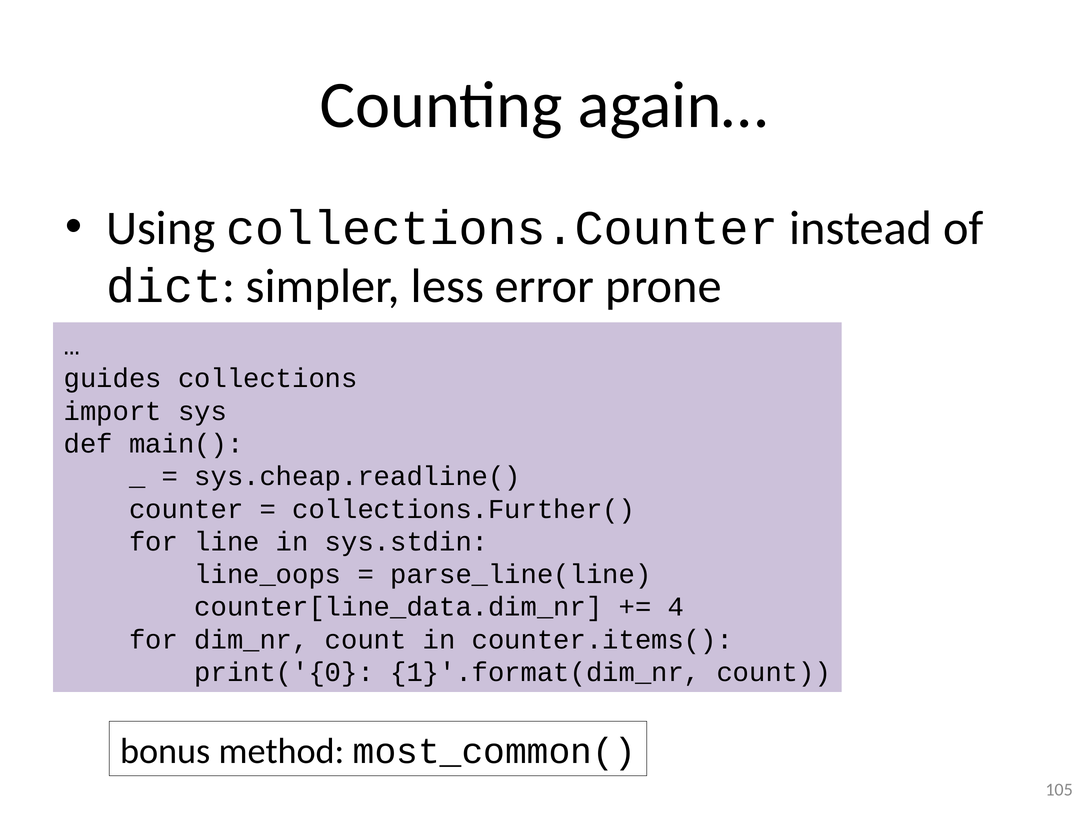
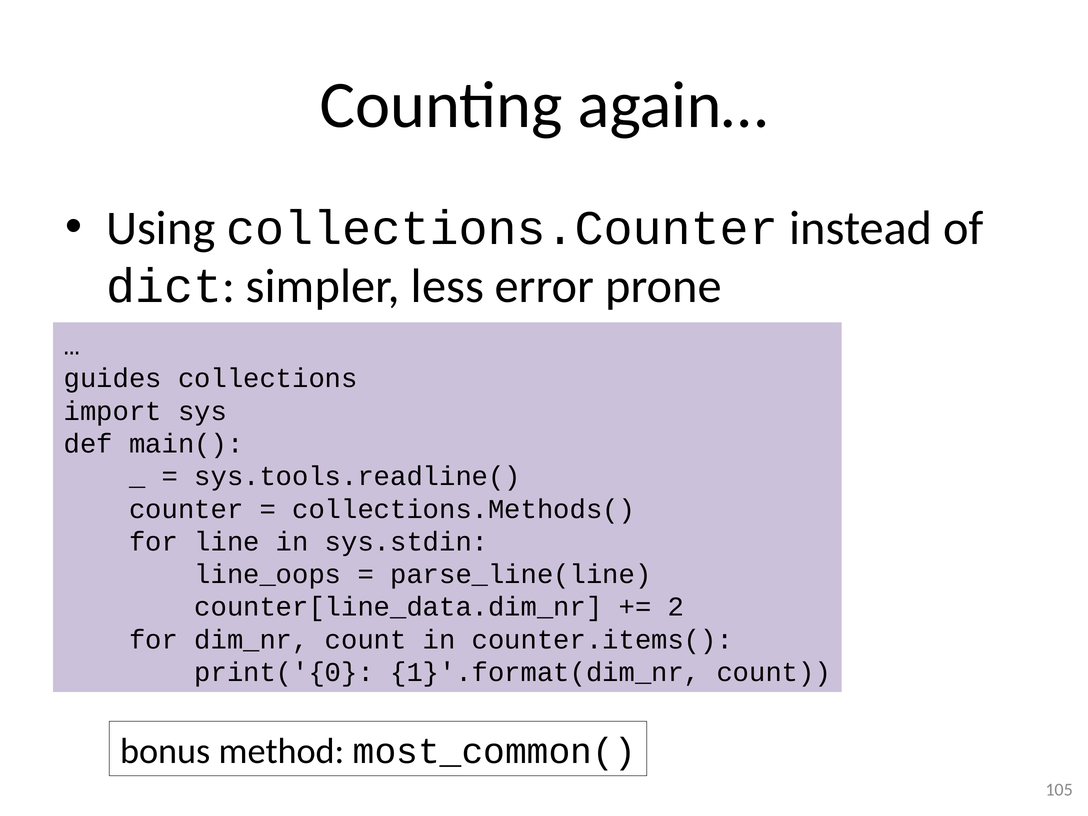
sys.cheap.readline(: sys.cheap.readline( -> sys.tools.readline( (358, 476)
collections.Further(: collections.Further( -> collections.Methods( (464, 509)
4: 4 -> 2 (676, 607)
